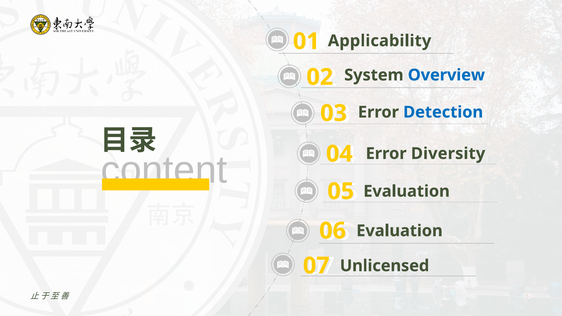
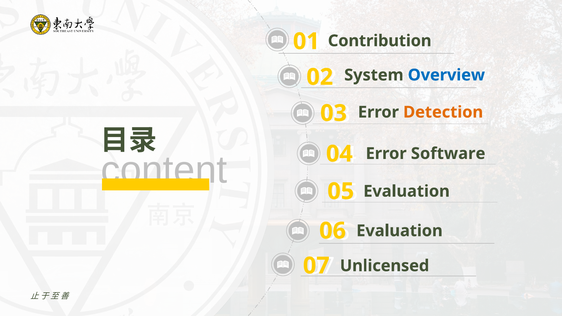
Applicability: Applicability -> Contribution (380, 41)
Detection colour: blue -> orange (443, 112)
Diversity: Diversity -> Software (448, 154)
